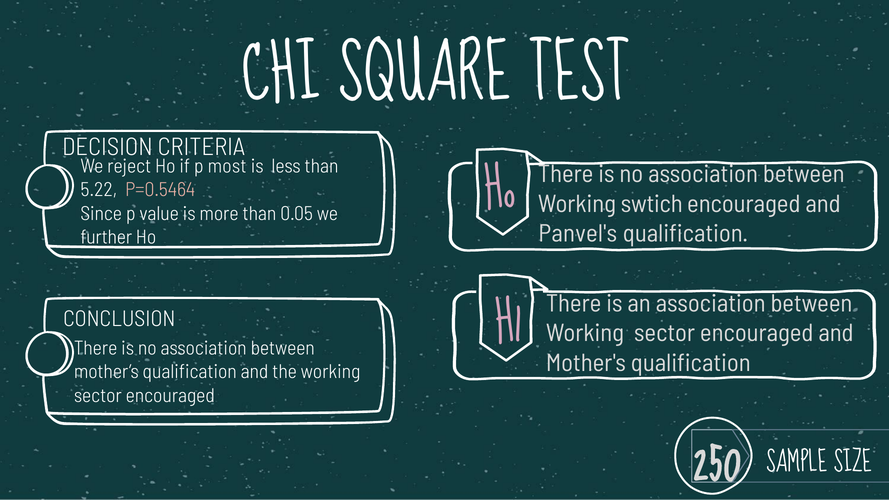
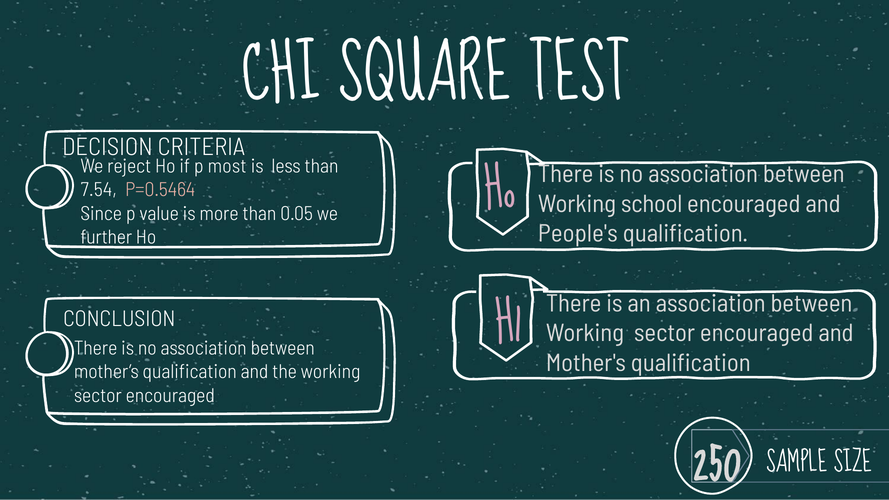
5.22: 5.22 -> 7.54 (99, 190)
swtich: swtich -> school (652, 204)
Panvel's: Panvel's -> People's (578, 234)
